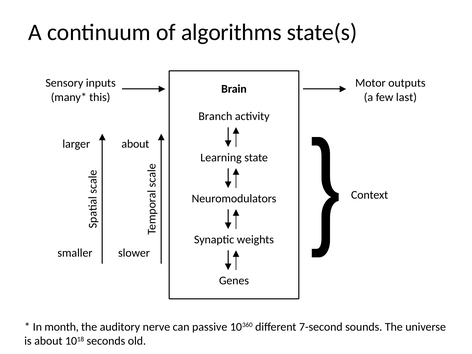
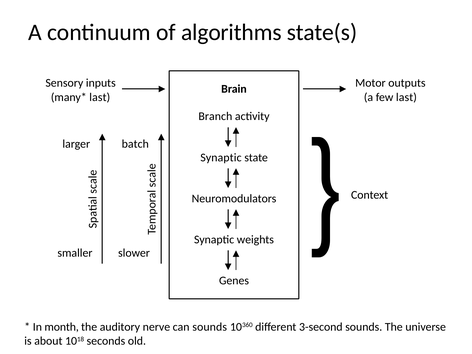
this: this -> last (100, 97)
about: about -> batch (135, 144)
Learning: Learning -> Synaptic (221, 157)
can passive: passive -> sounds (210, 327)
7-second: 7-second -> 3-second (321, 327)
